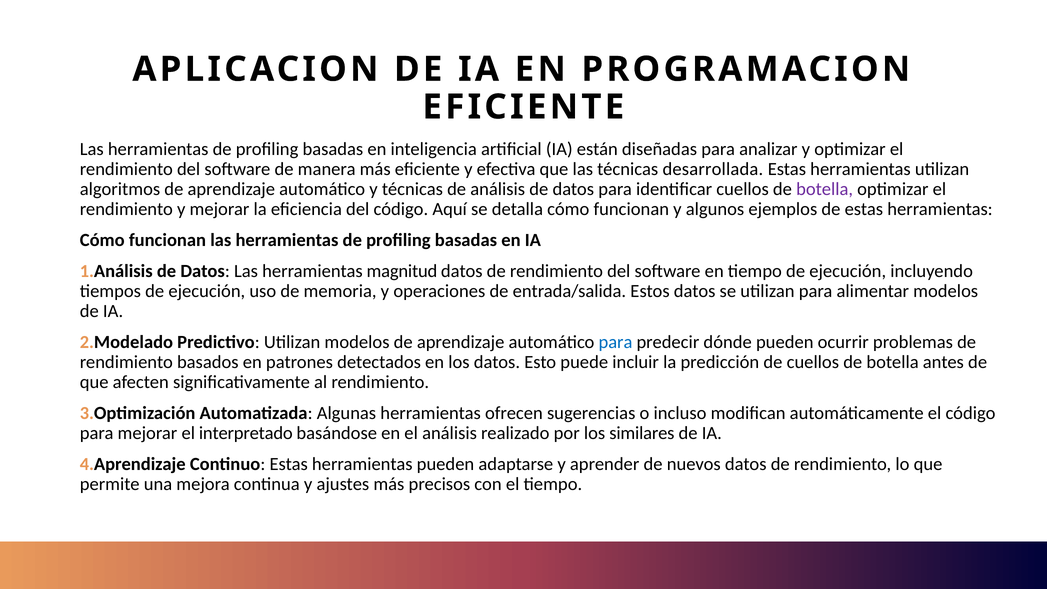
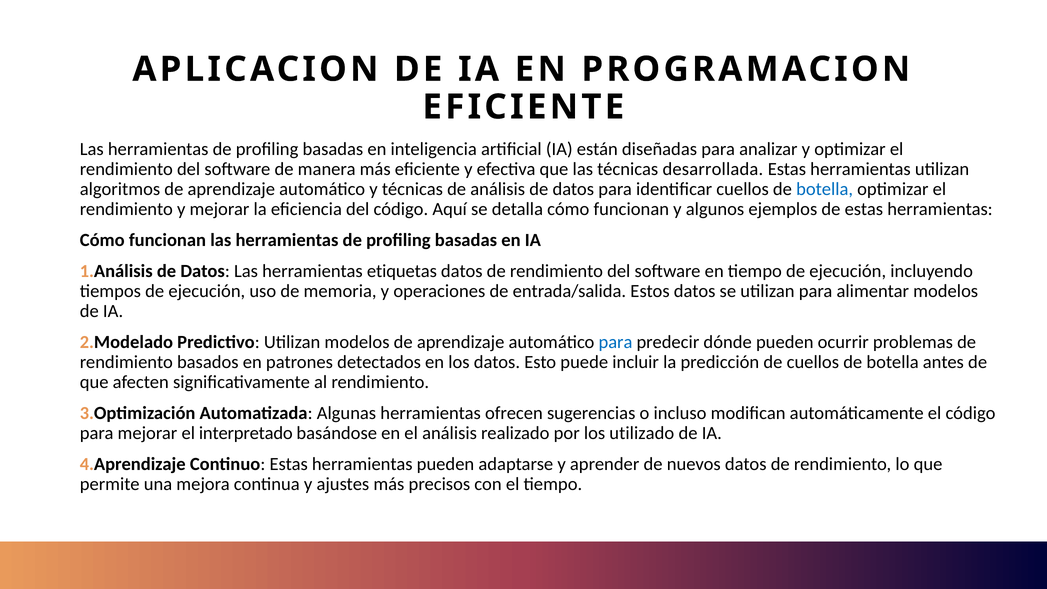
botella colour: purple -> blue (825, 189)
magnitud: magnitud -> etiquetas (402, 271)
similares: similares -> utilizado (642, 433)
